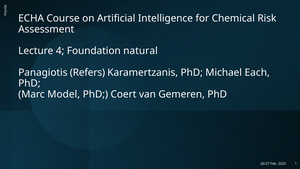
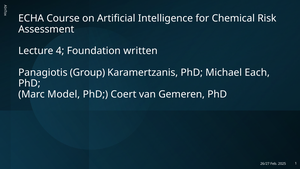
natural: natural -> written (141, 51)
Refers: Refers -> Group (87, 72)
